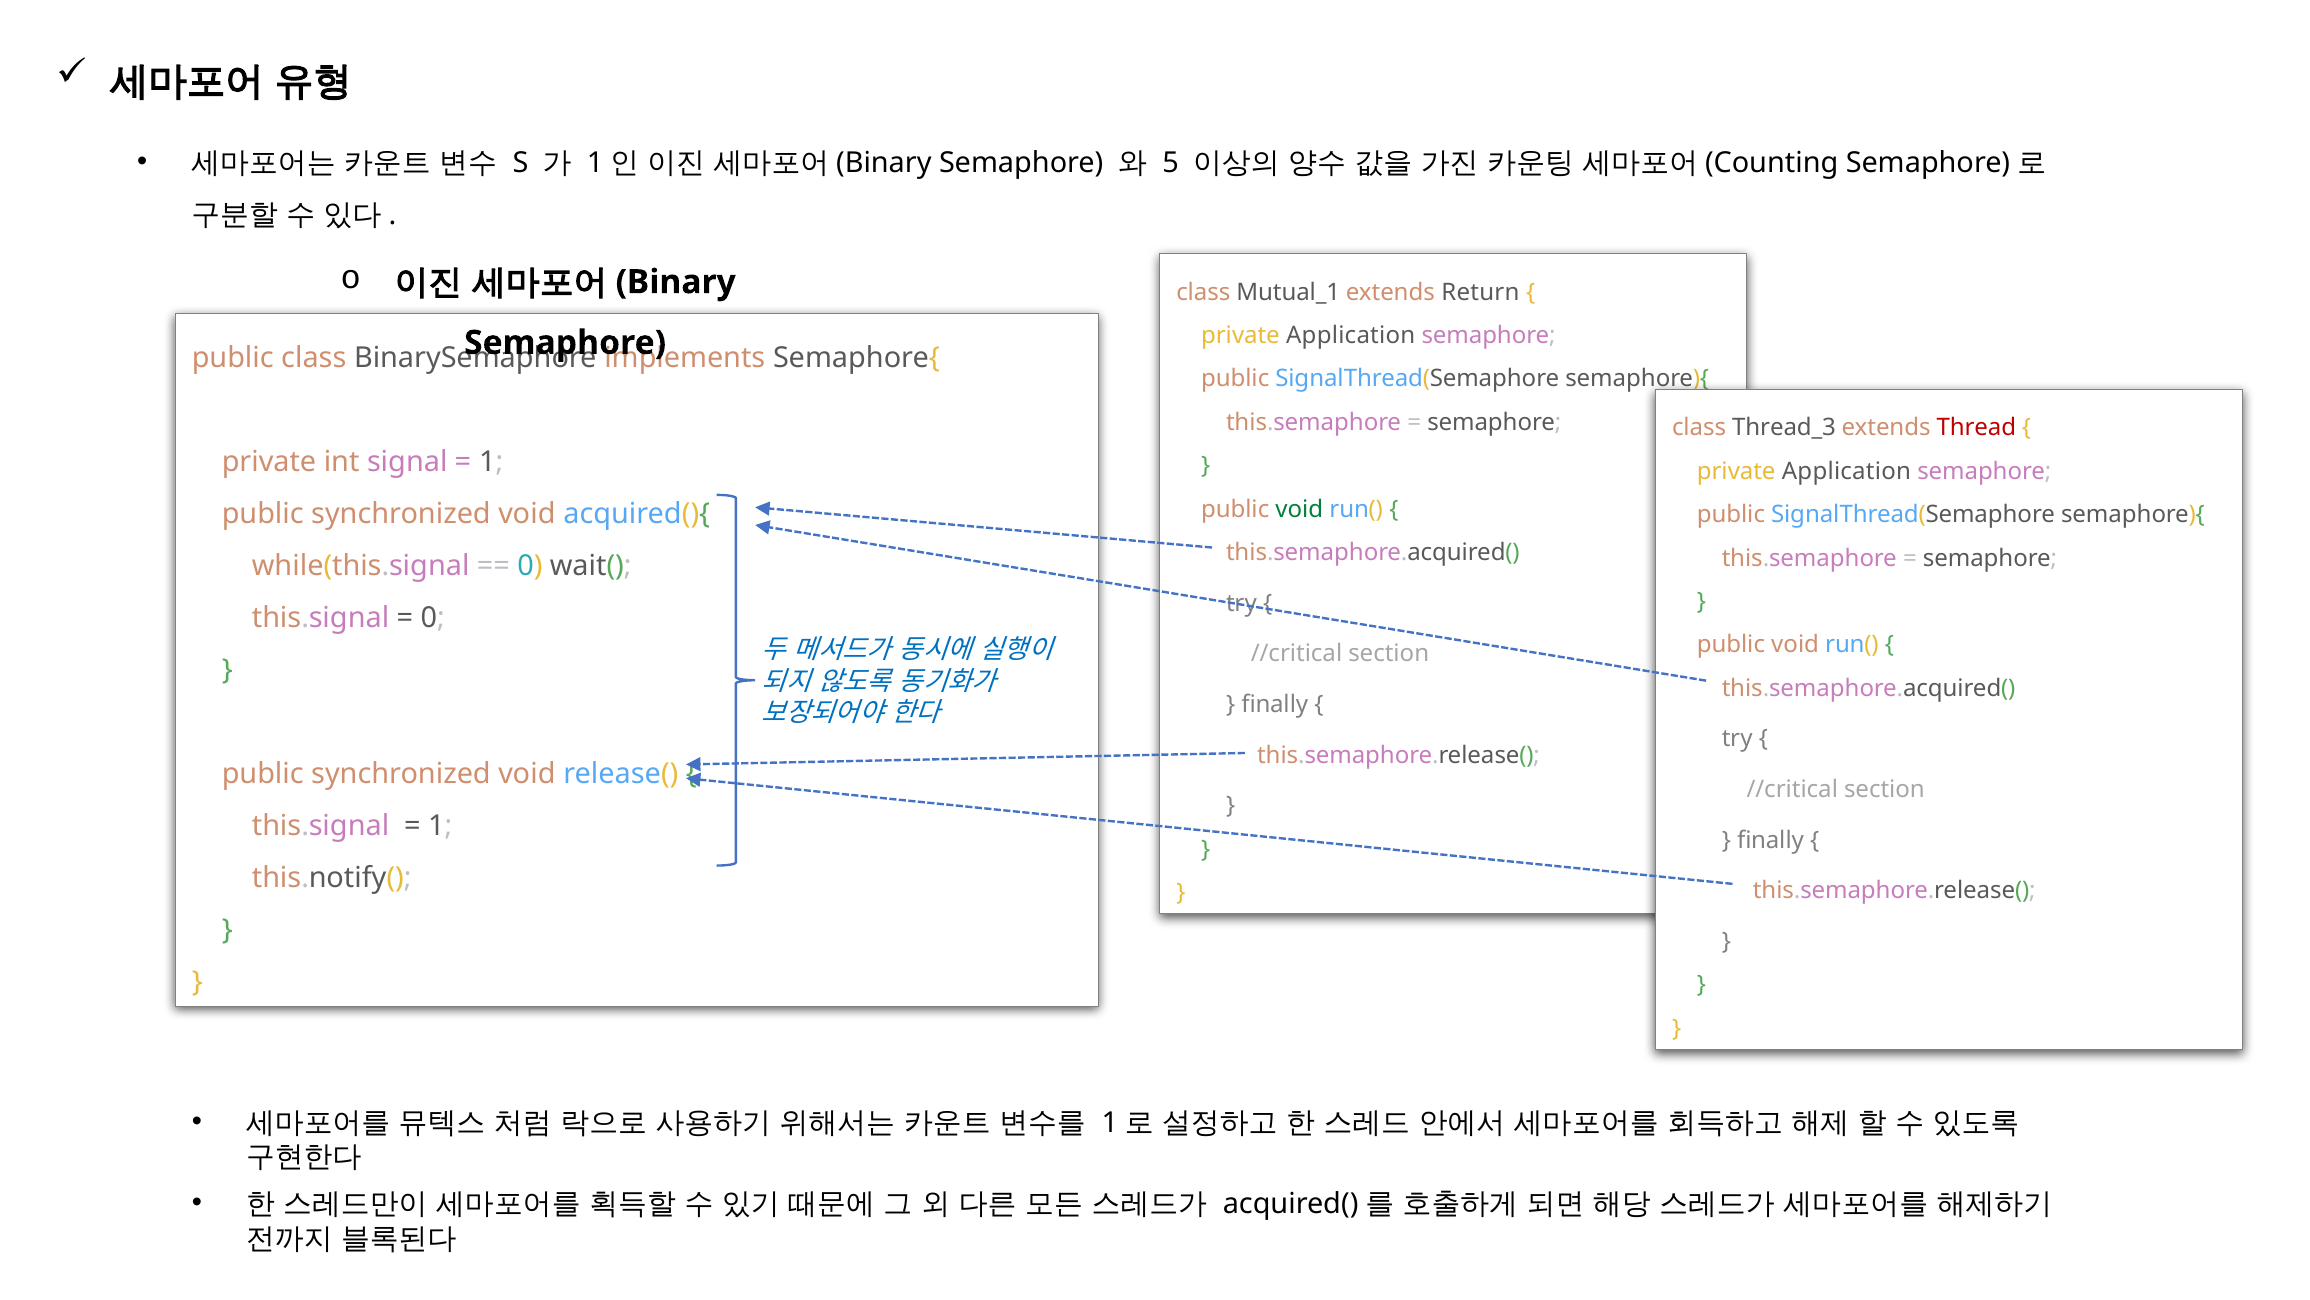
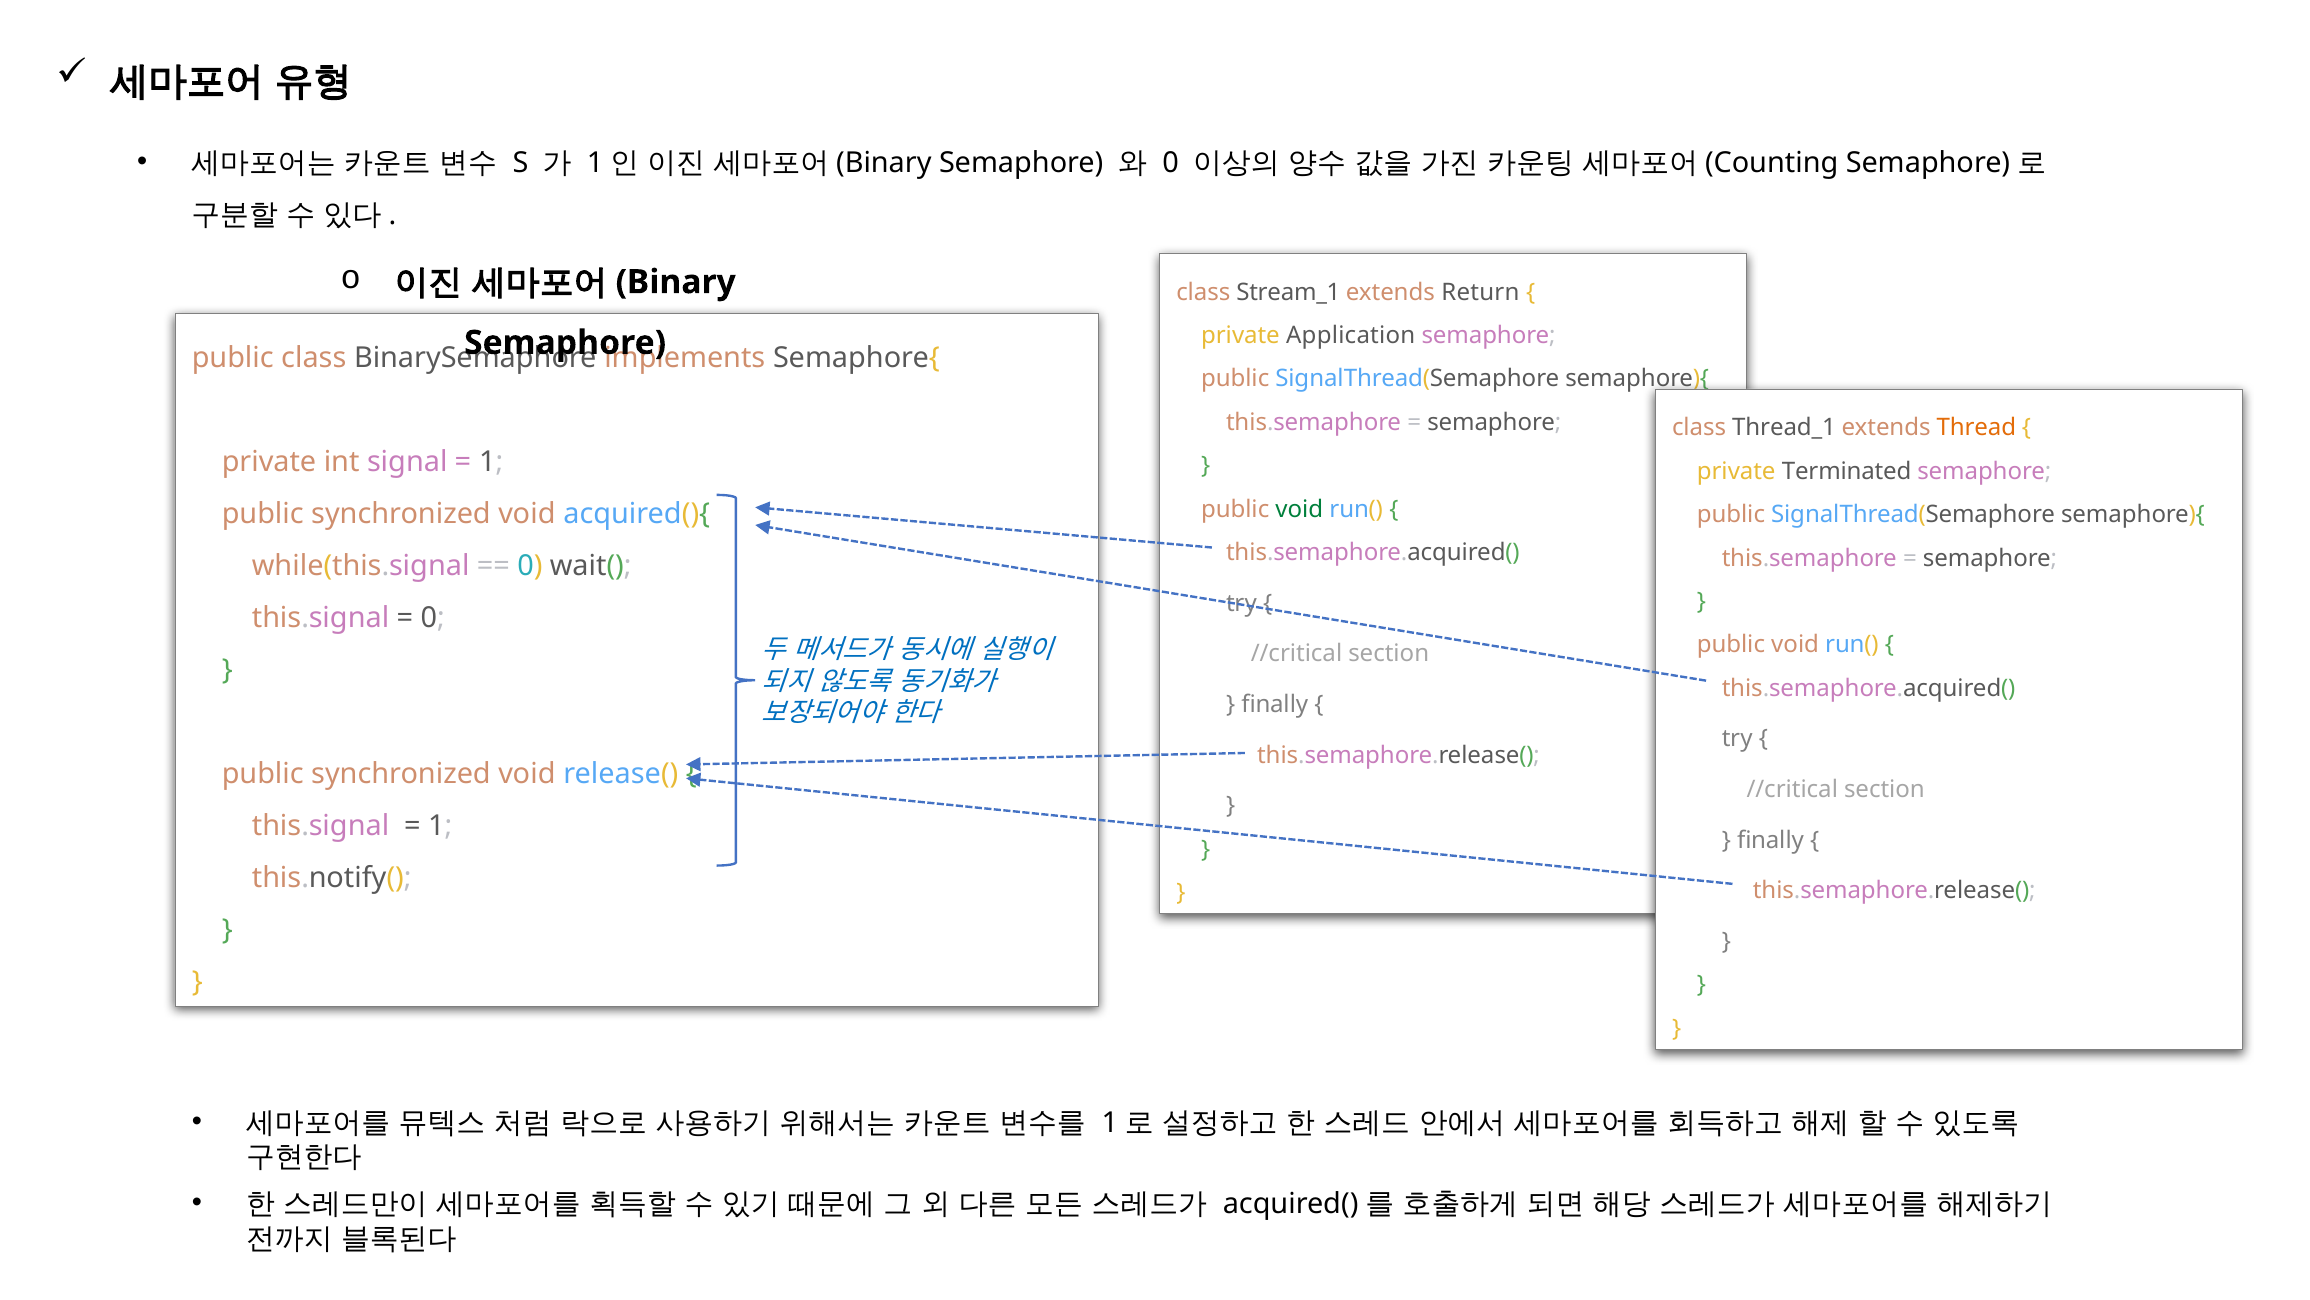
5: 5 -> 0 (1171, 163)
Mutual_1: Mutual_1 -> Stream_1 (1288, 292)
Thread_3: Thread_3 -> Thread_1 (1784, 428)
Thread colour: red -> orange (1976, 428)
Application: Application -> Terminated (1847, 471)
